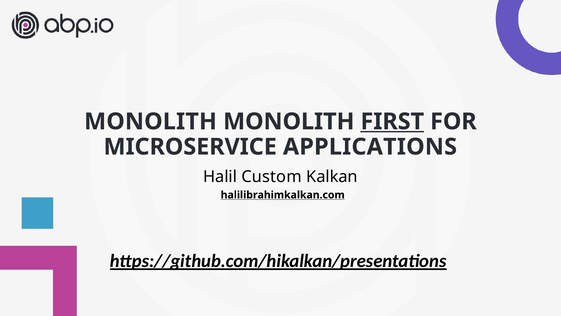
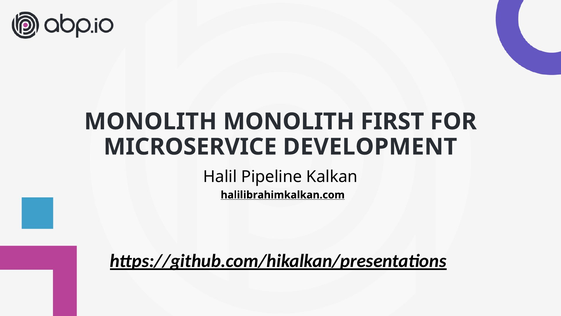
FIRST underline: present -> none (392, 121)
APPLICATIONS: APPLICATIONS -> DEVELOPMENT (370, 147)
Custom: Custom -> Pipeline (272, 177)
